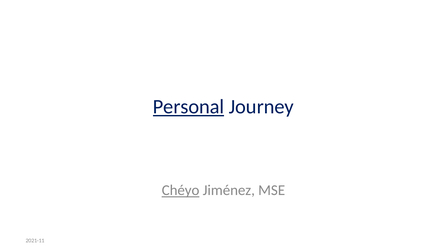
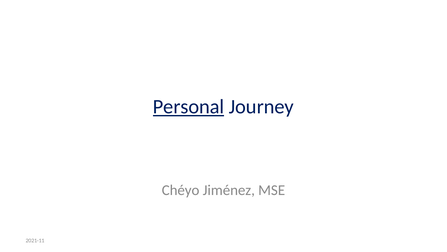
Chéyo underline: present -> none (181, 190)
